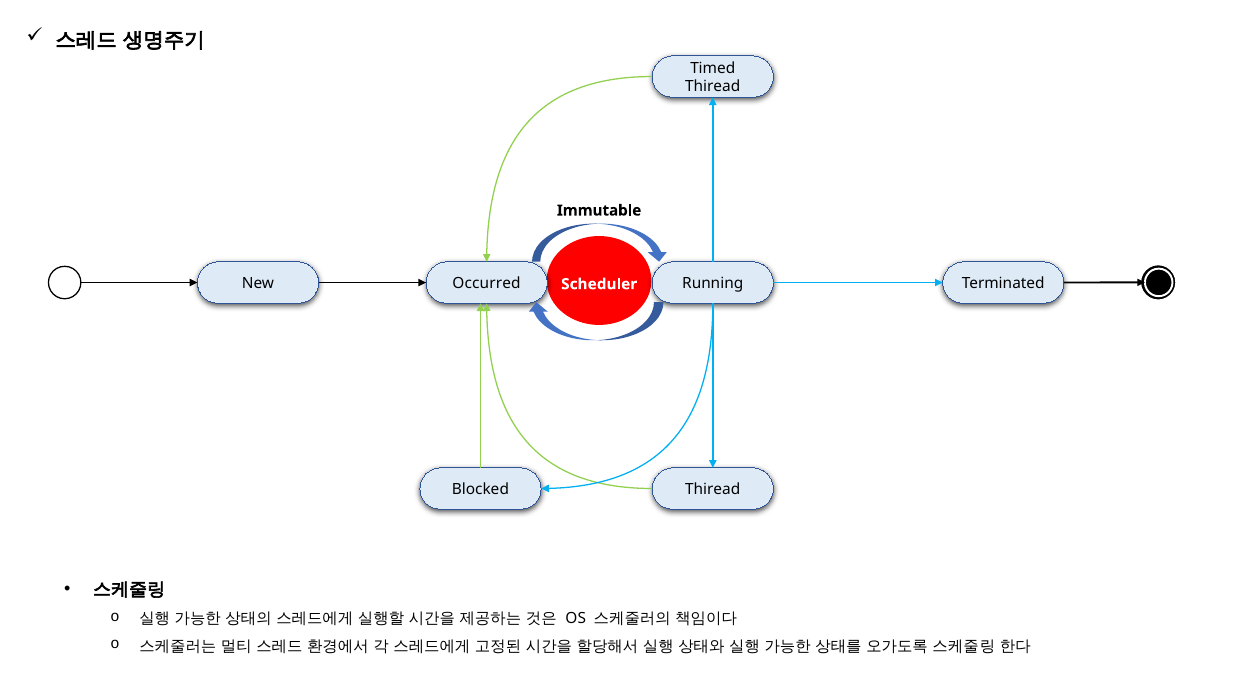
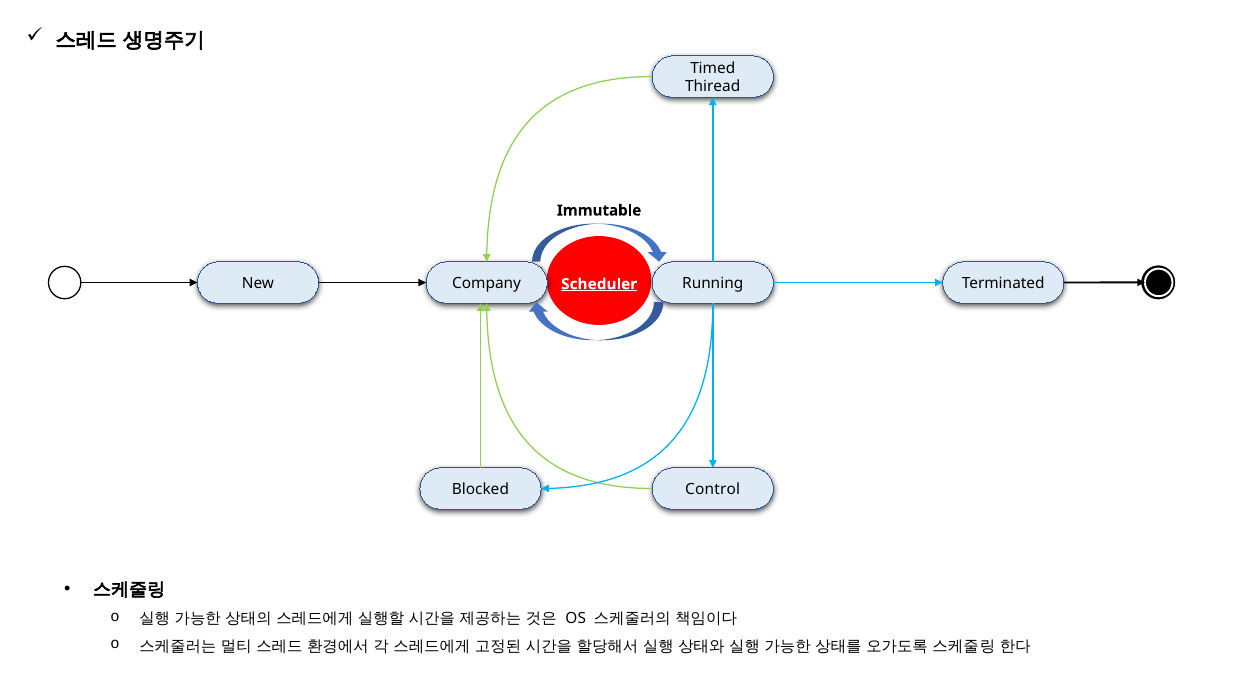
Occurred: Occurred -> Company (487, 284)
Scheduler underline: none -> present (599, 284)
Blocked Thiread: Thiread -> Control (713, 490)
